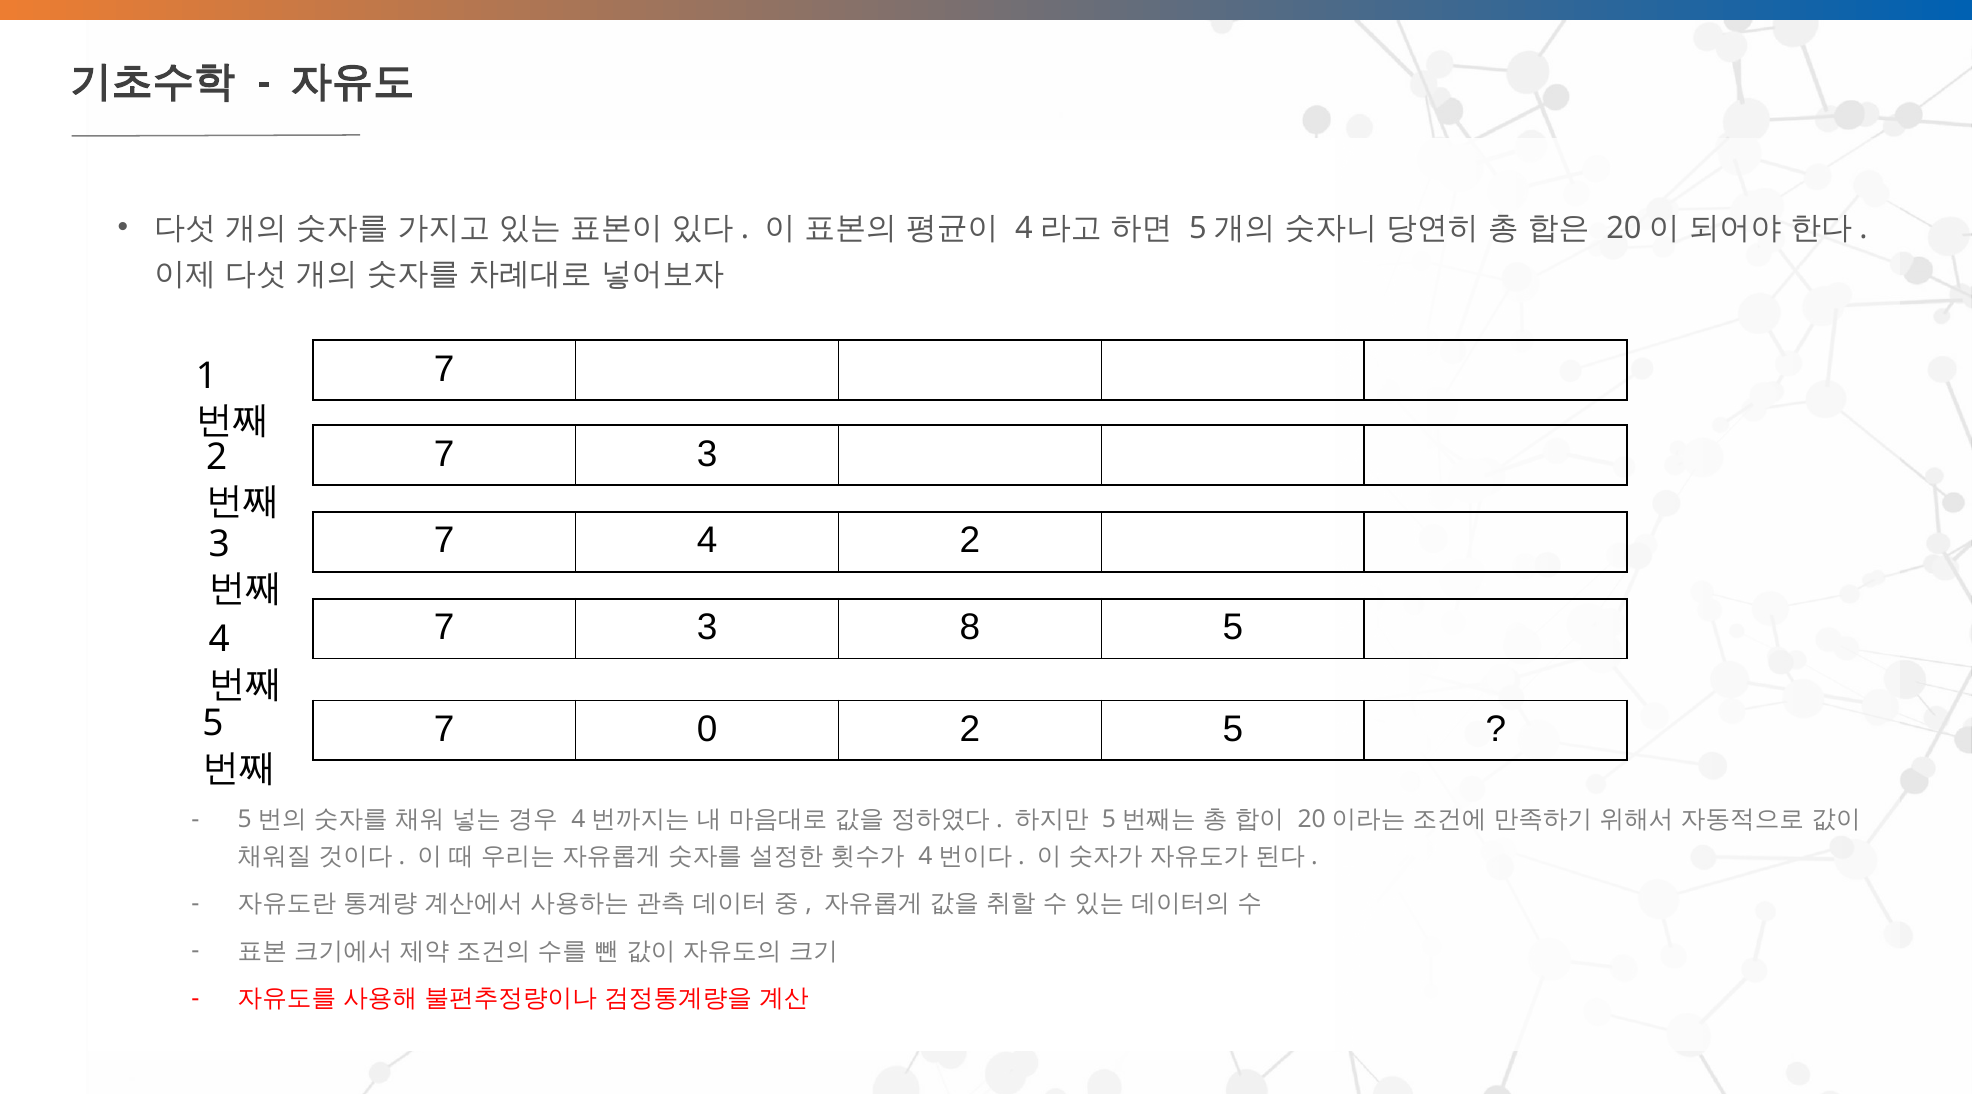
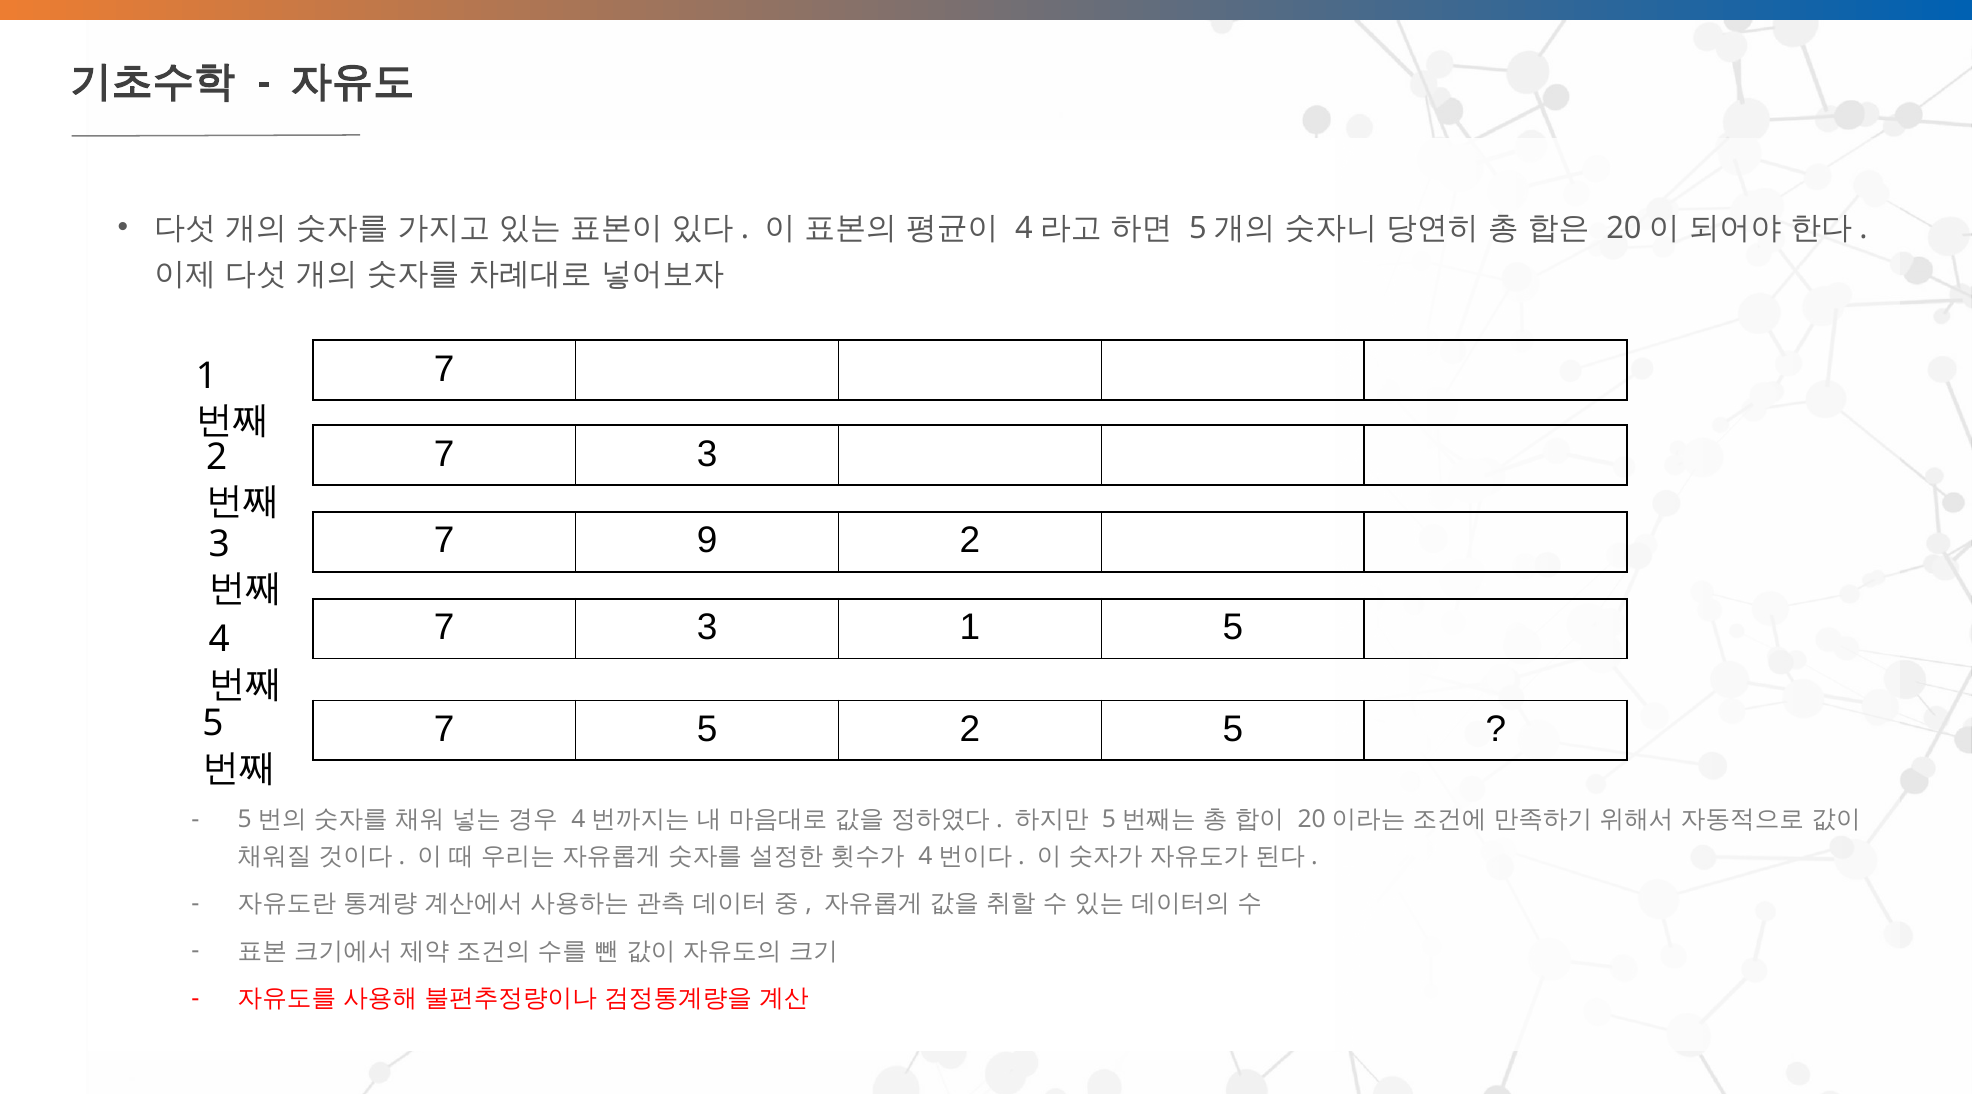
7 4: 4 -> 9 (707, 541)
3 8: 8 -> 1 (970, 627)
7 0: 0 -> 5 (707, 729)
